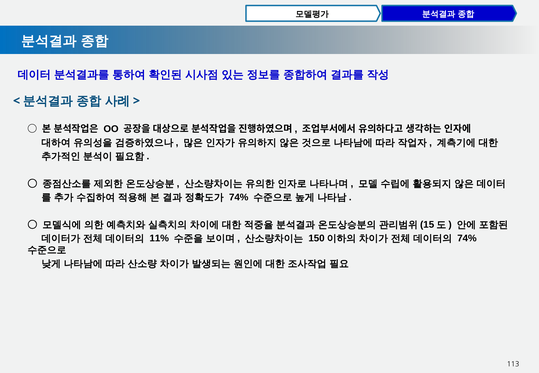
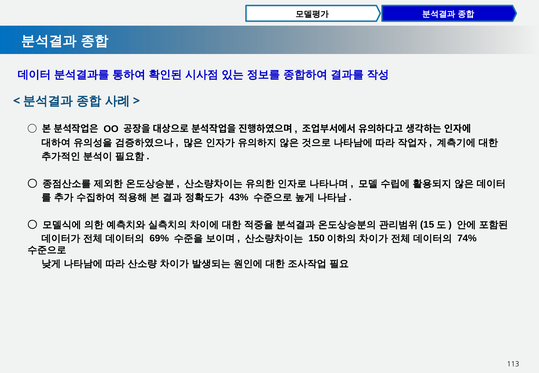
74%: 74% -> 43% (239, 197)
11%: 11% -> 69% (159, 238)
